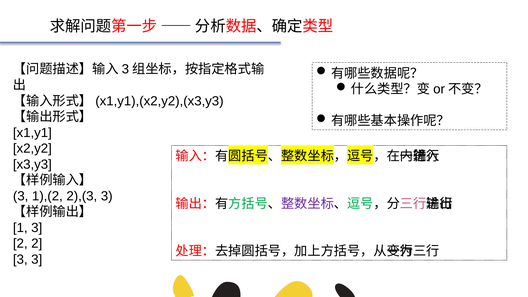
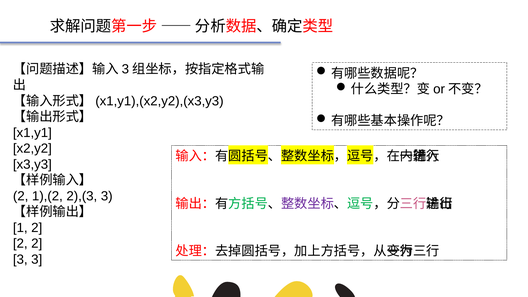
3: 3 -> 2 (21, 196)
1 3: 3 -> 2 (37, 228)
